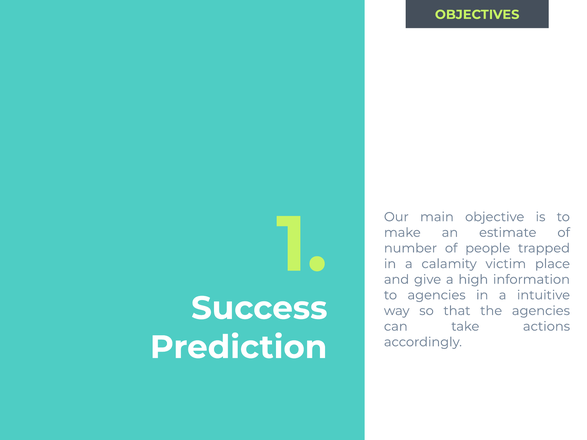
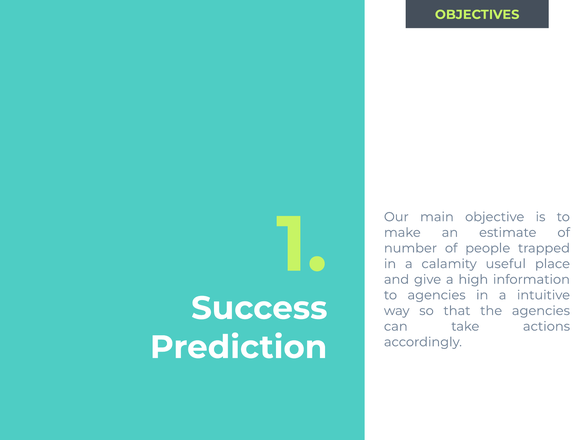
victim: victim -> useful (506, 264)
